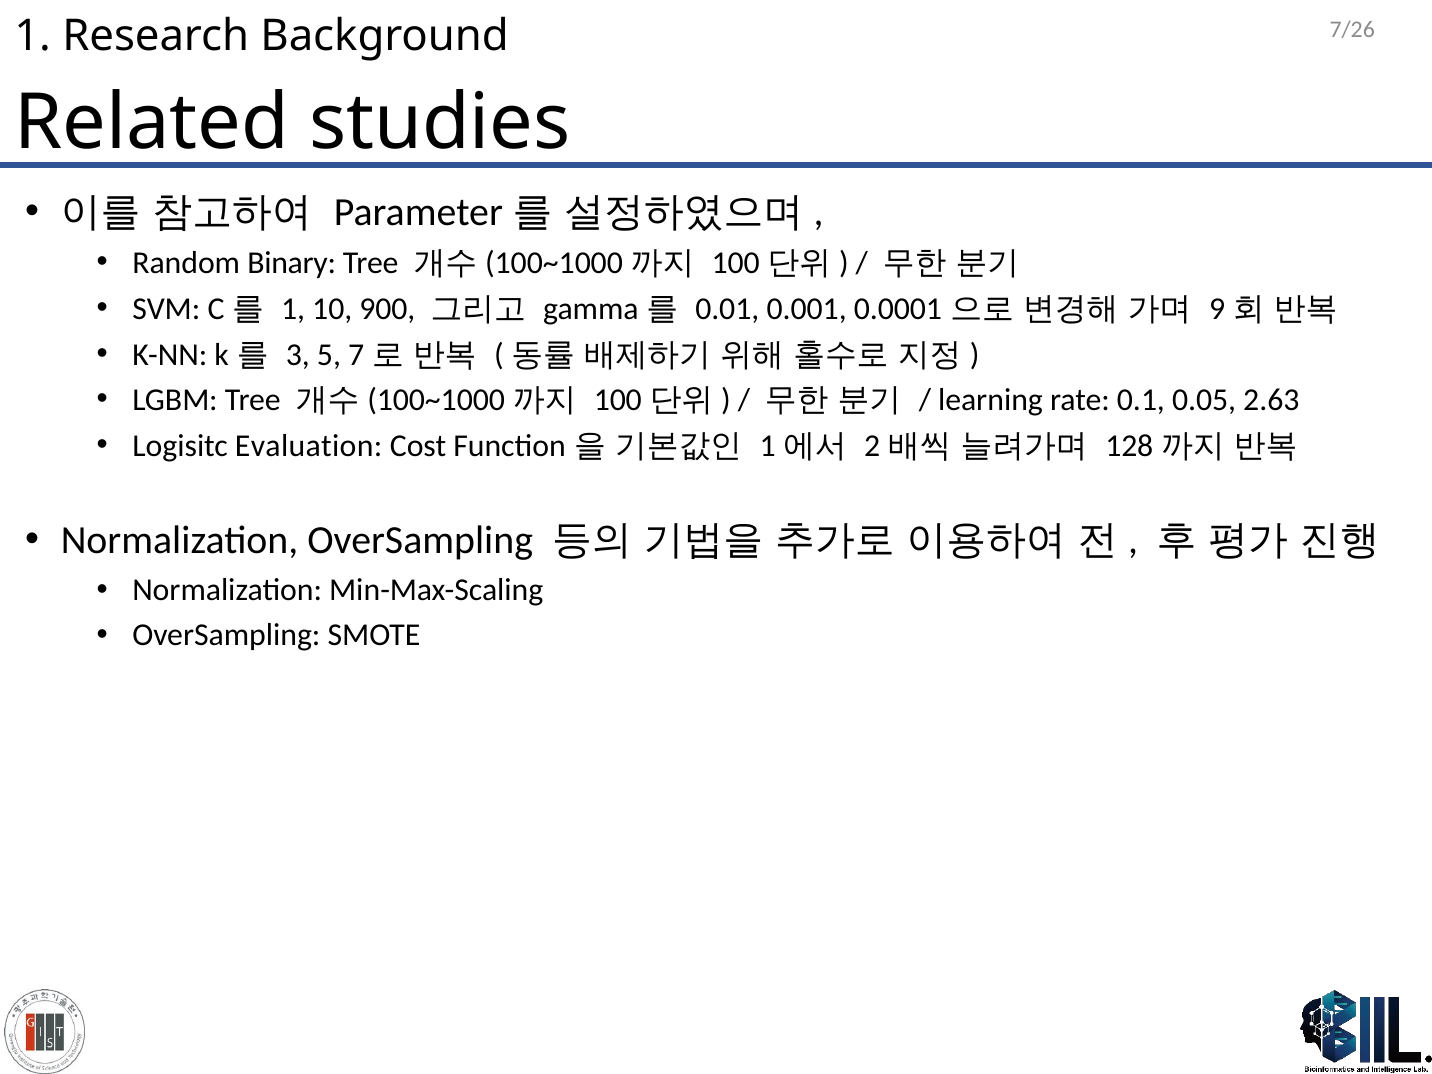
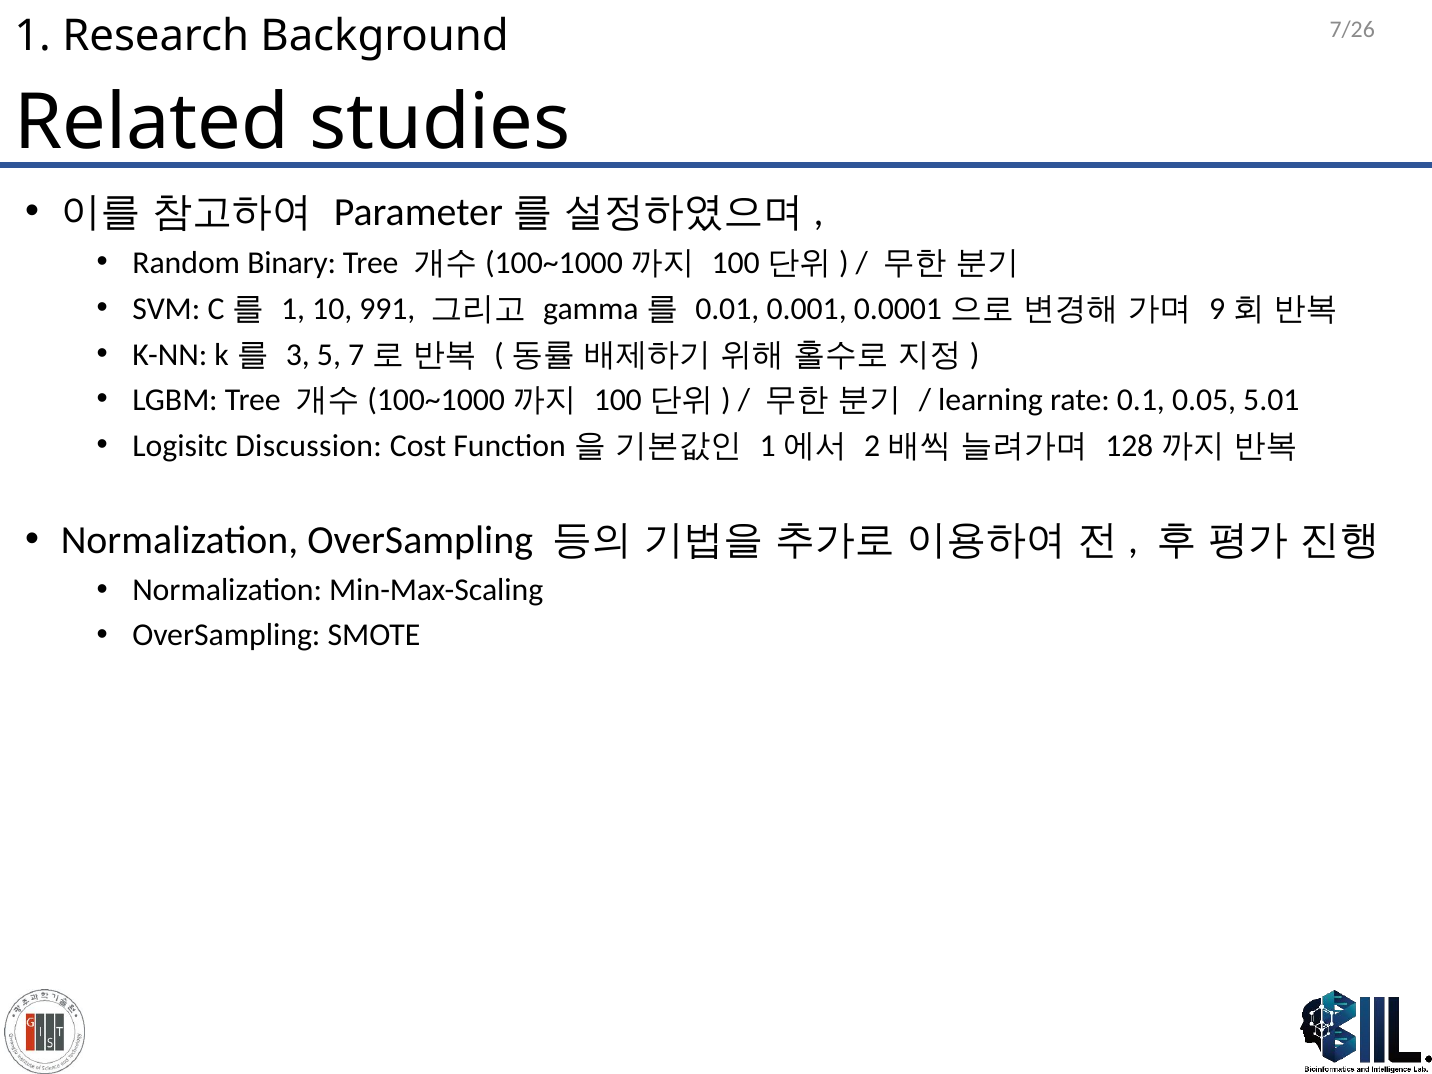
900: 900 -> 991 (387, 309)
2.63: 2.63 -> 5.01 (1271, 400)
Evaluation: Evaluation -> Discussion (309, 446)
